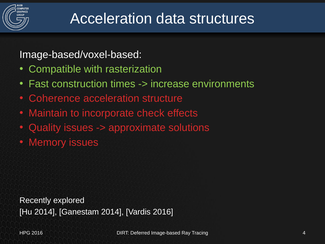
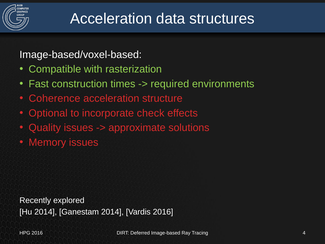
increase: increase -> required (170, 84)
Maintain: Maintain -> Optional (48, 113)
